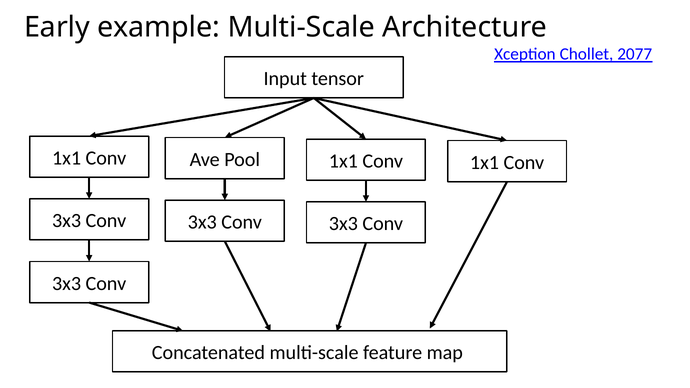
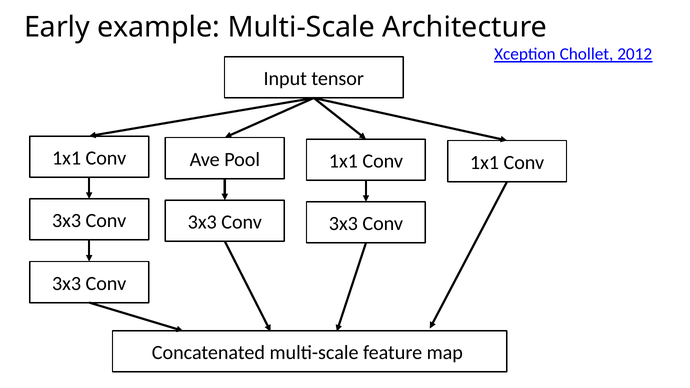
2077: 2077 -> 2012 (635, 54)
